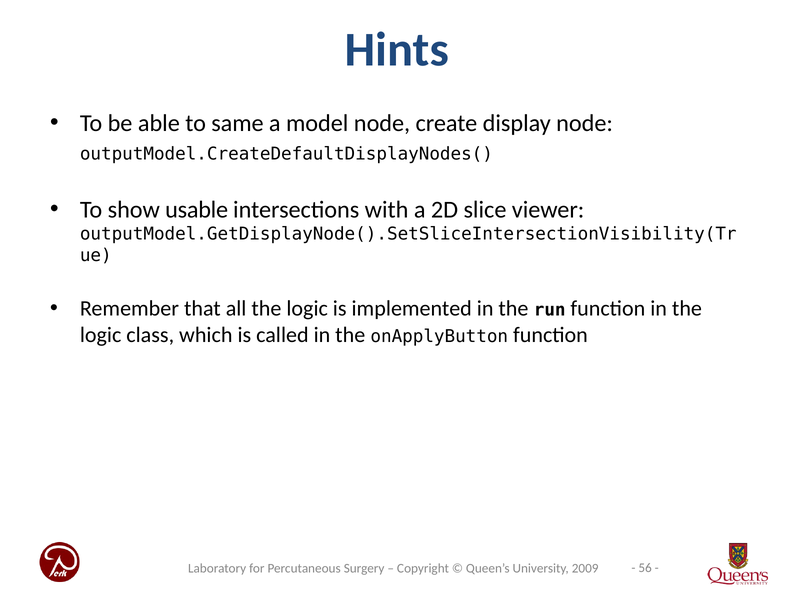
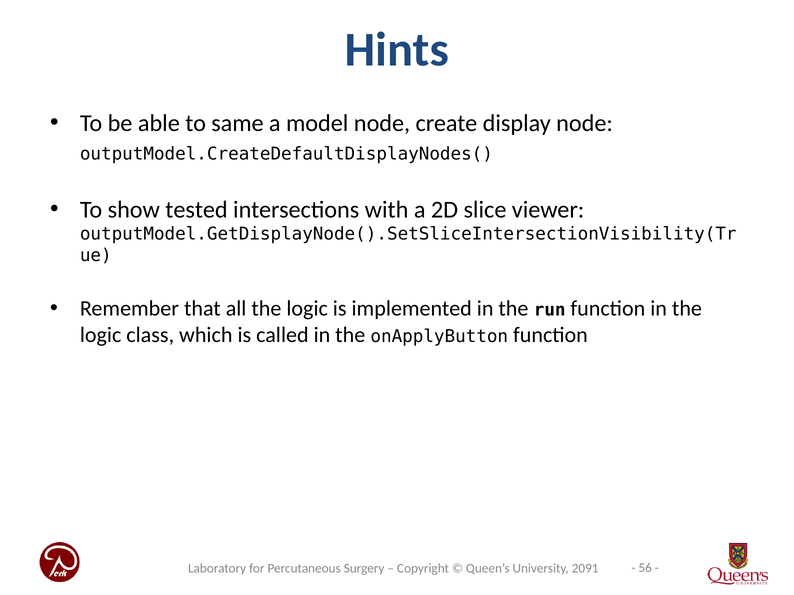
usable: usable -> tested (197, 210)
2009: 2009 -> 2091 (585, 569)
